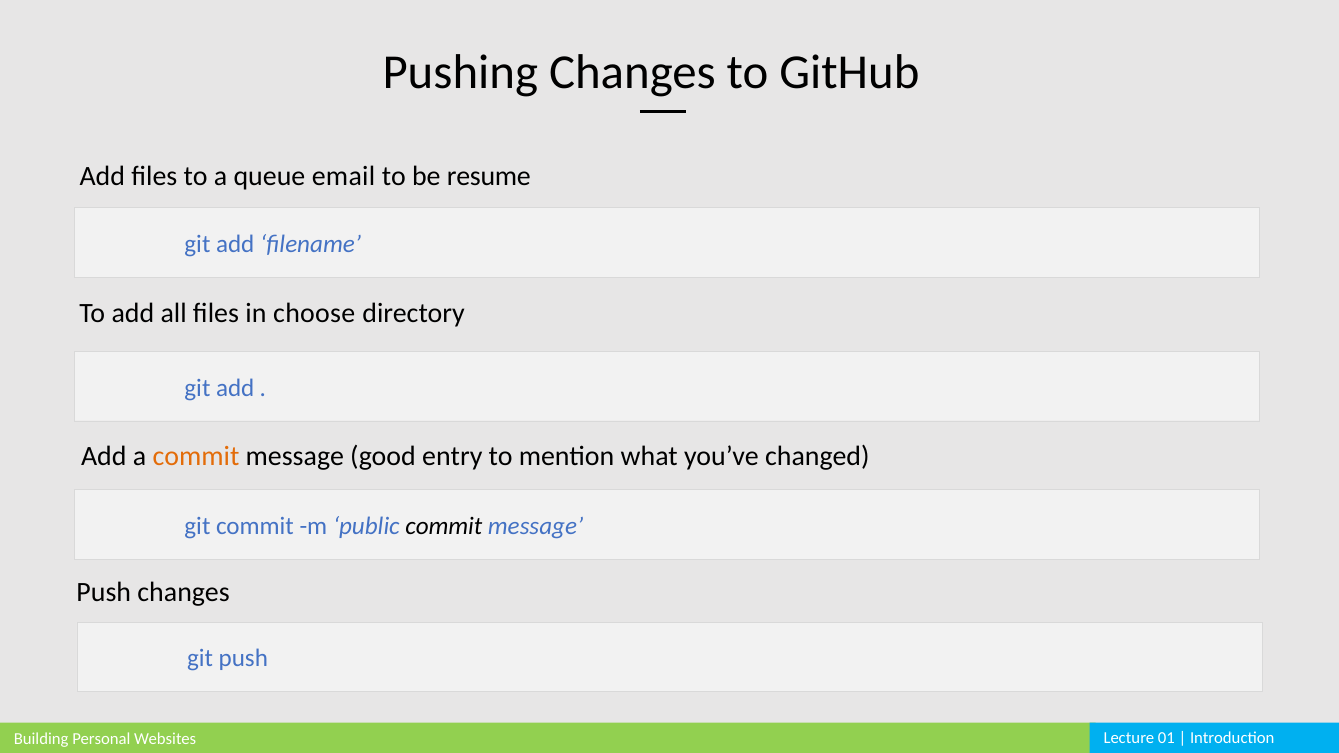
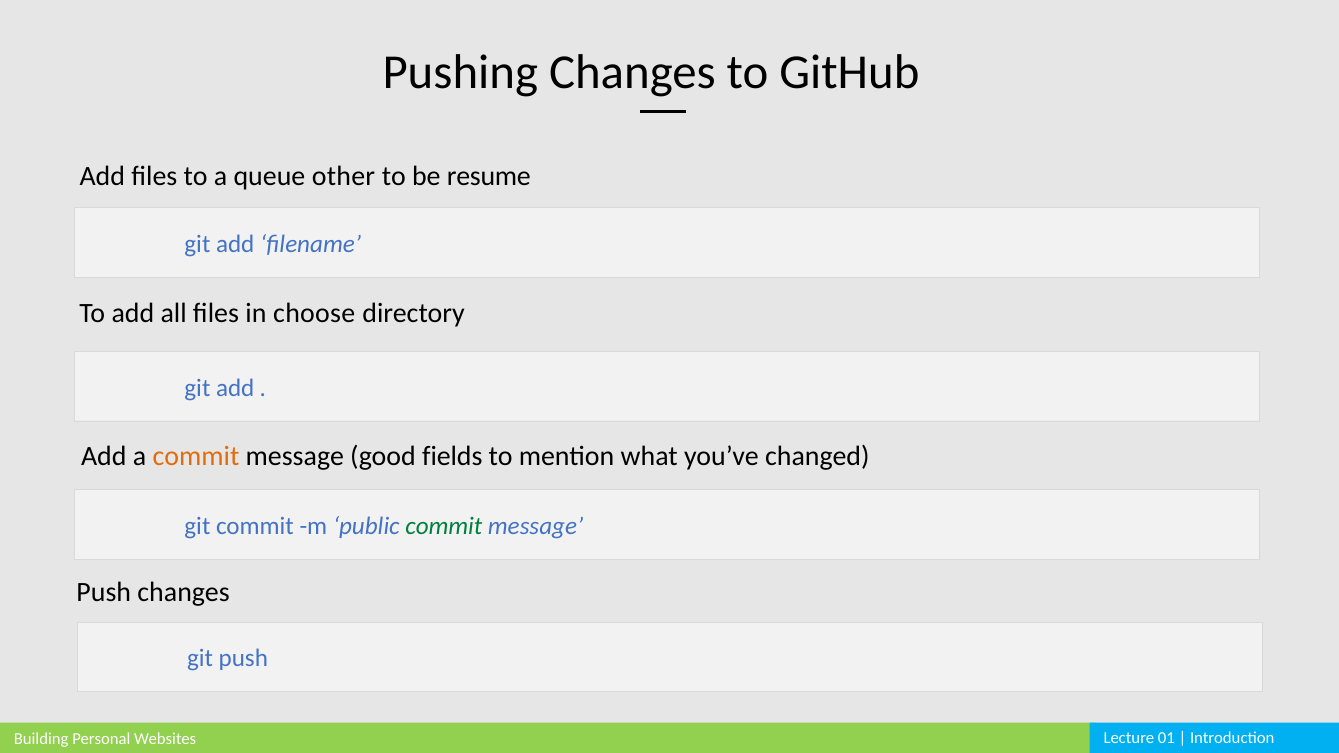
email: email -> other (344, 176)
entry: entry -> fields (452, 456)
commit colour: black -> green (444, 526)
